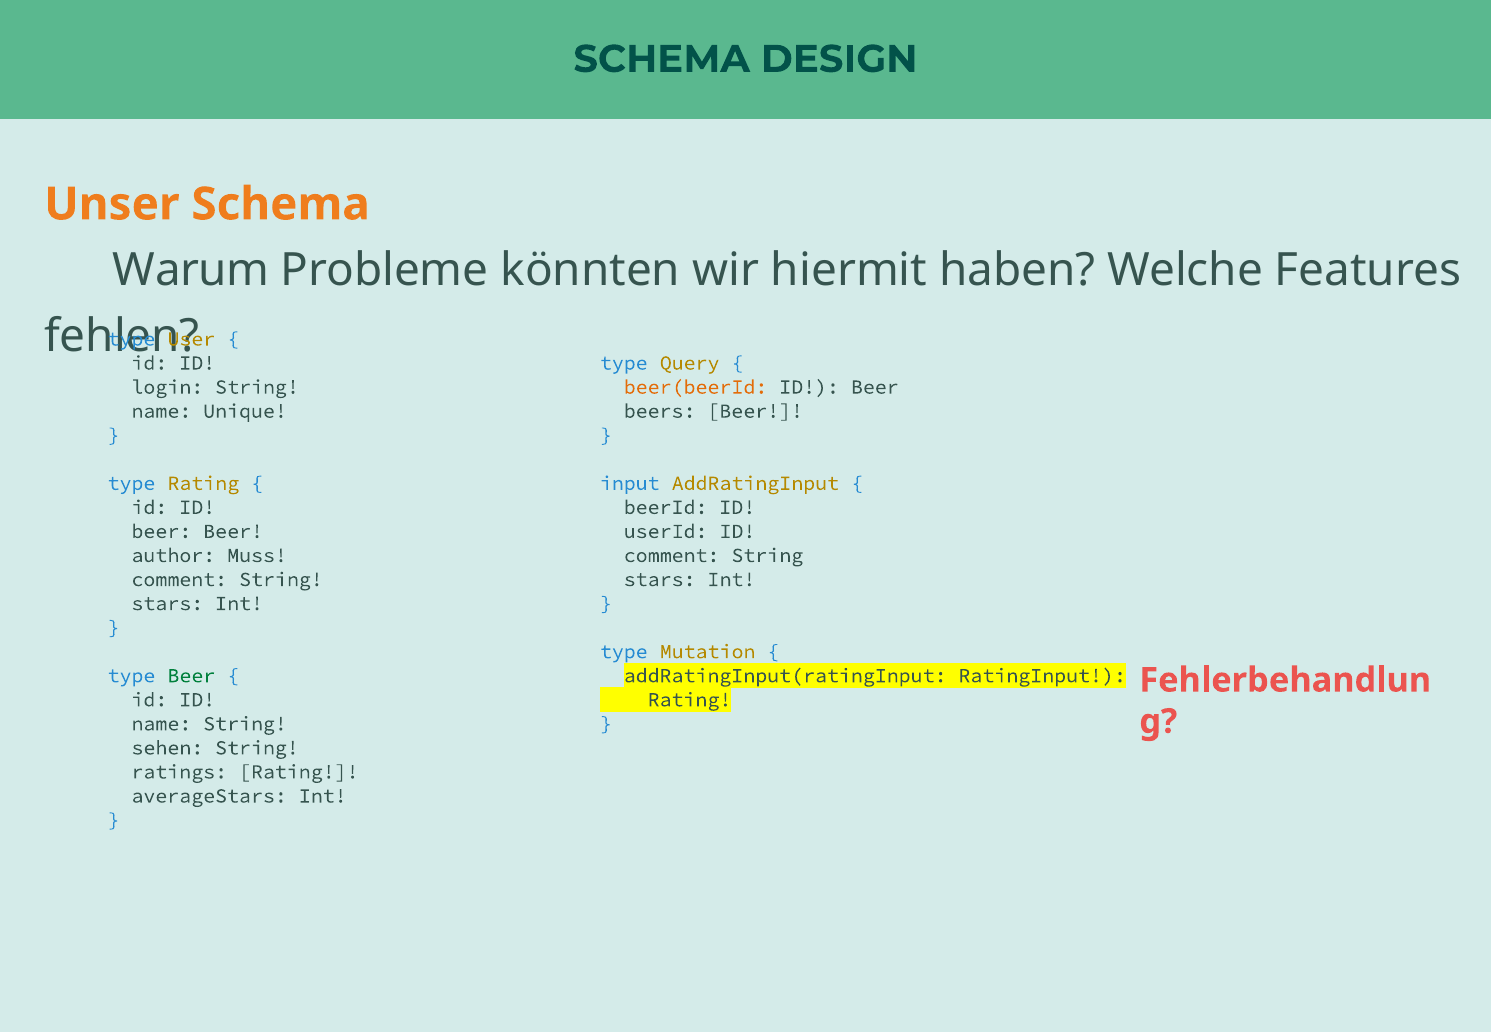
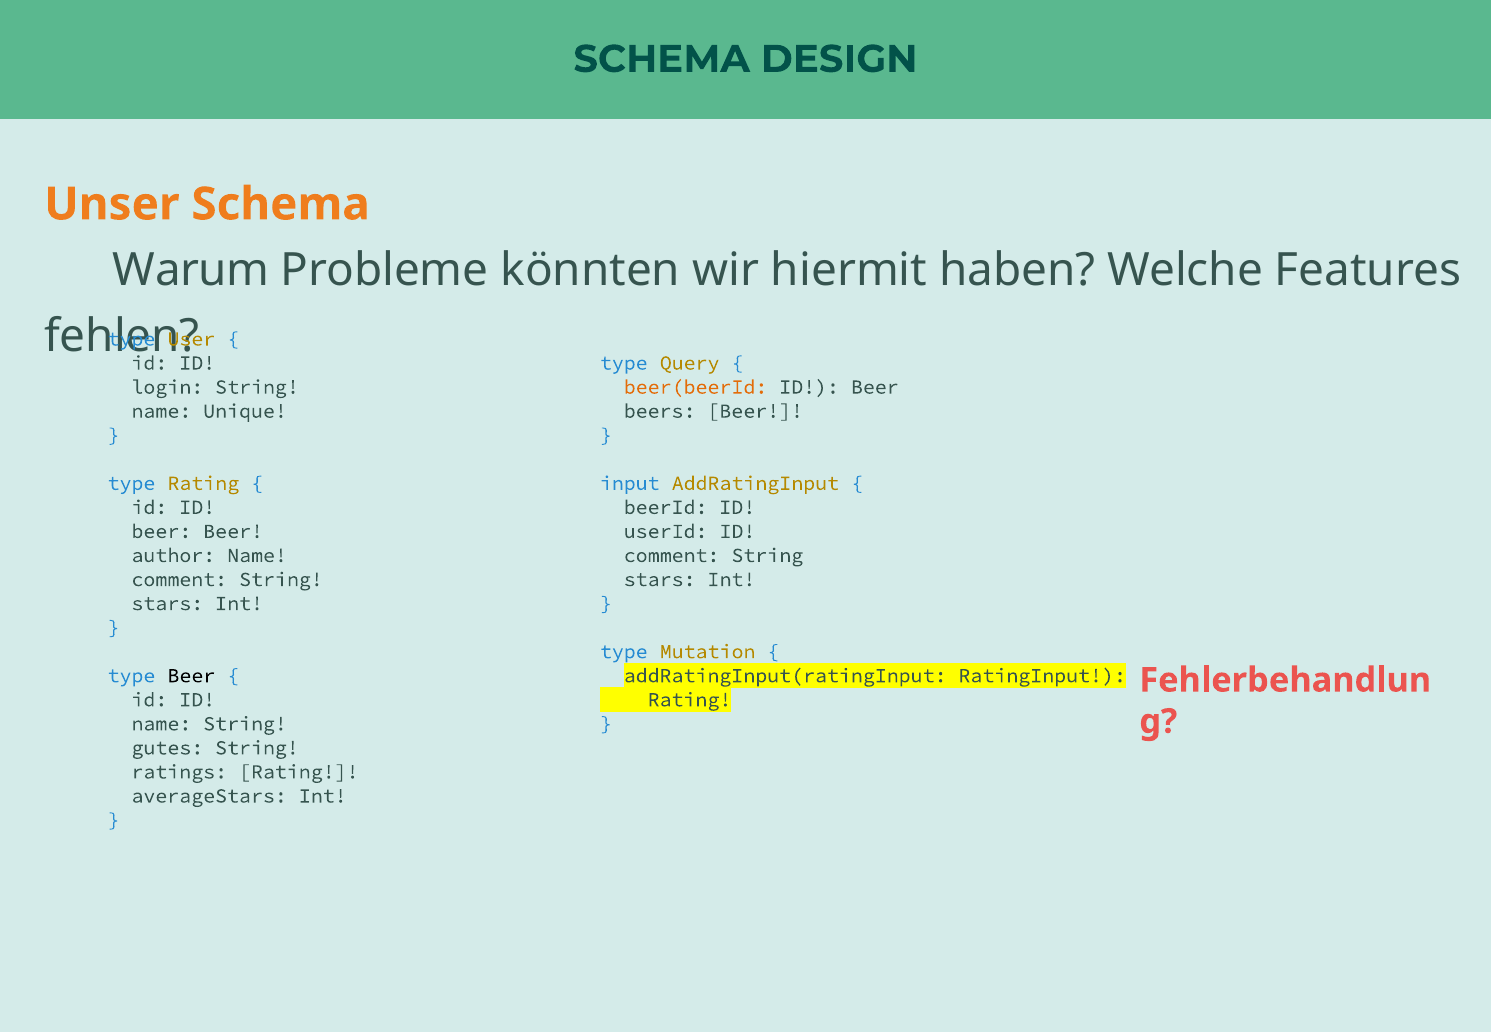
author Muss: Muss -> Name (257, 555)
Beer colour: green -> black (191, 676)
sehen: sehen -> gutes (167, 748)
